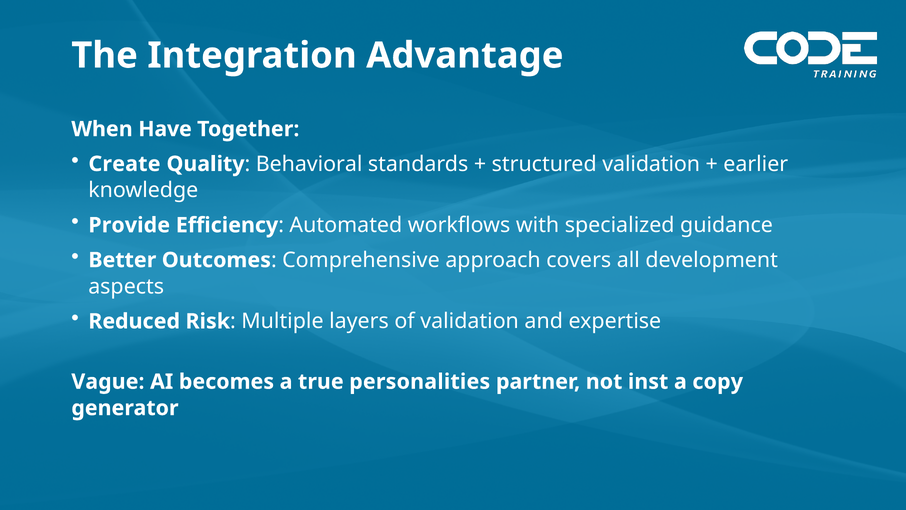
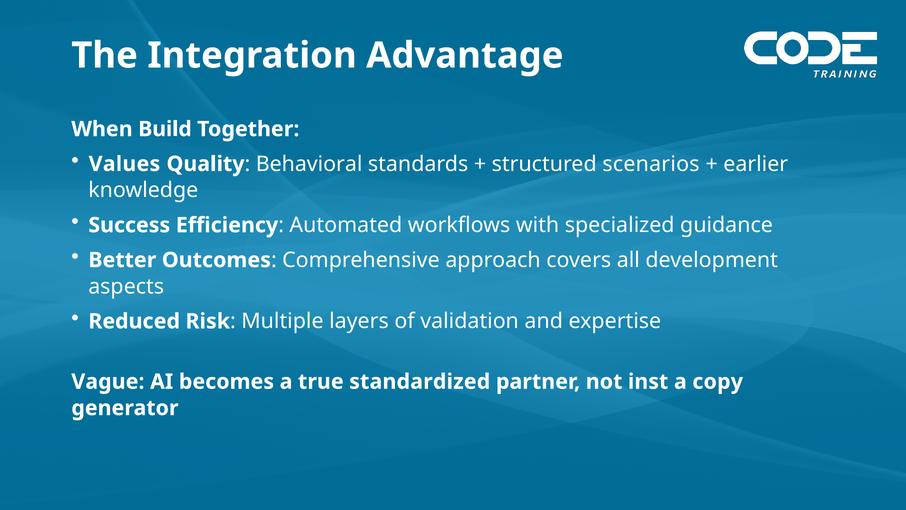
Have: Have -> Build (165, 129)
Create: Create -> Values (124, 164)
structured validation: validation -> scenarios (651, 164)
Provide: Provide -> Success (129, 225)
personalities: personalities -> standardized (420, 381)
